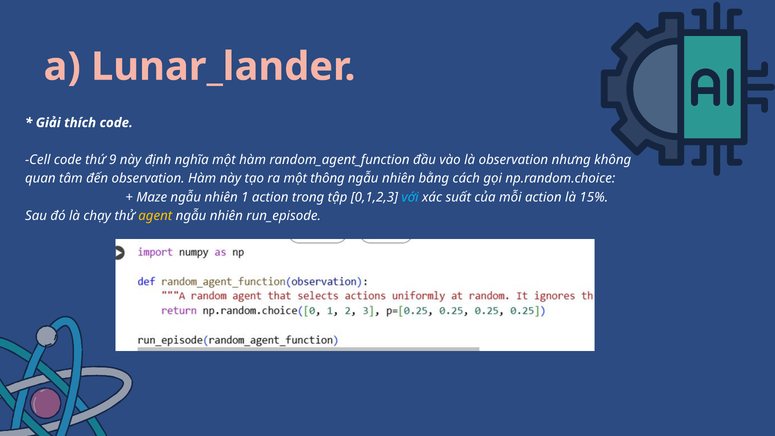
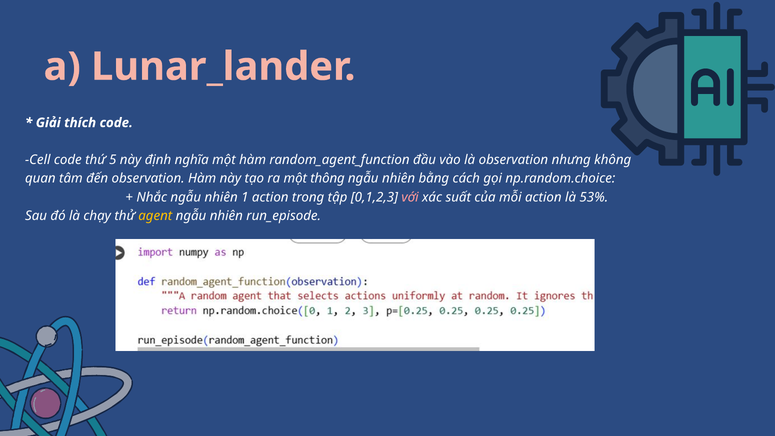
9: 9 -> 5 (113, 160)
Maze: Maze -> Nhắc (152, 197)
với colour: light blue -> pink (410, 197)
15%: 15% -> 53% (594, 197)
